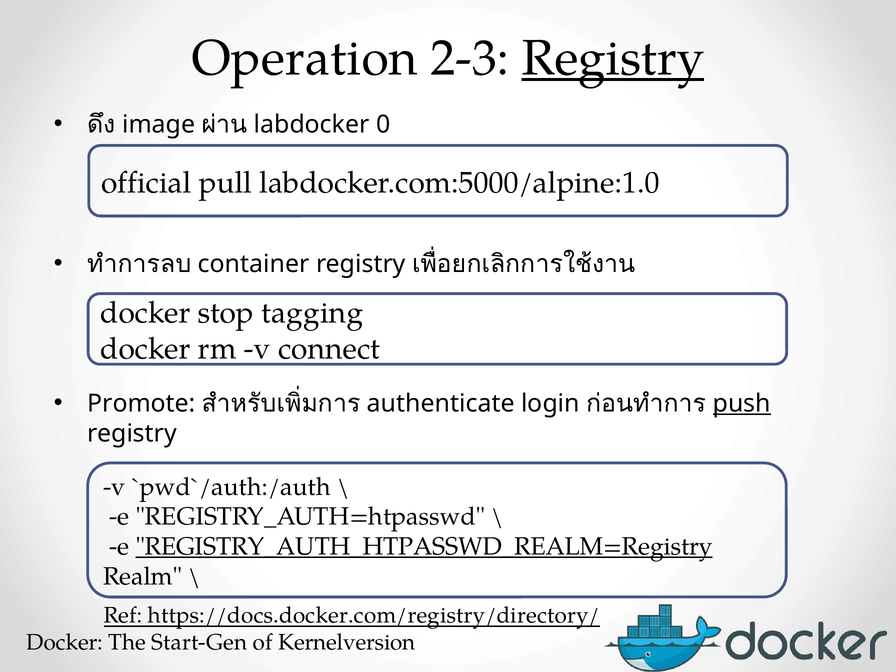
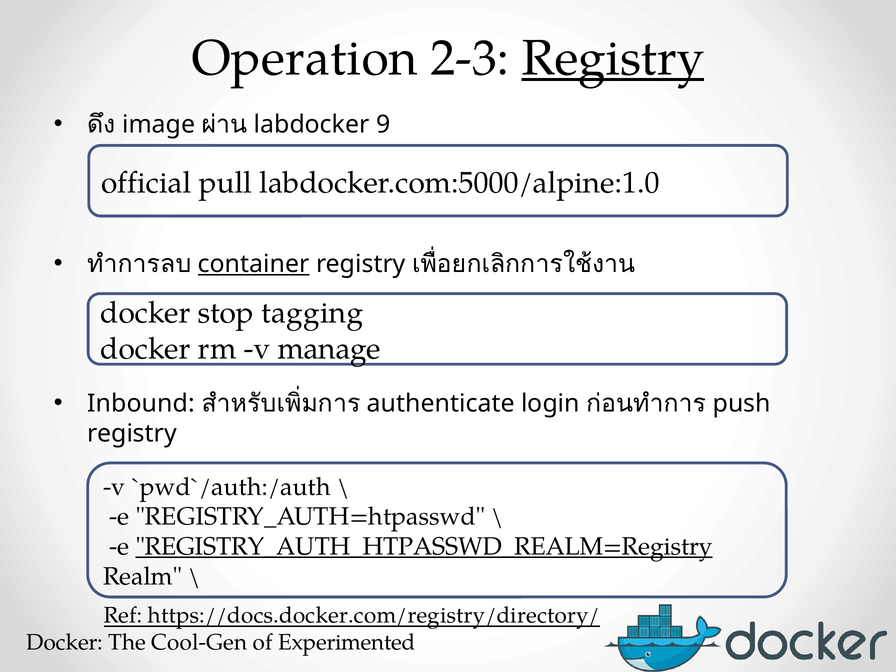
0: 0 -> 9 (383, 124)
container underline: none -> present (254, 264)
connect: connect -> manage (329, 349)
Promote: Promote -> Inbound (141, 403)
push underline: present -> none (742, 403)
Start-Gen: Start-Gen -> Cool-Gen (199, 642)
Kernelversion: Kernelversion -> Experimented (347, 642)
